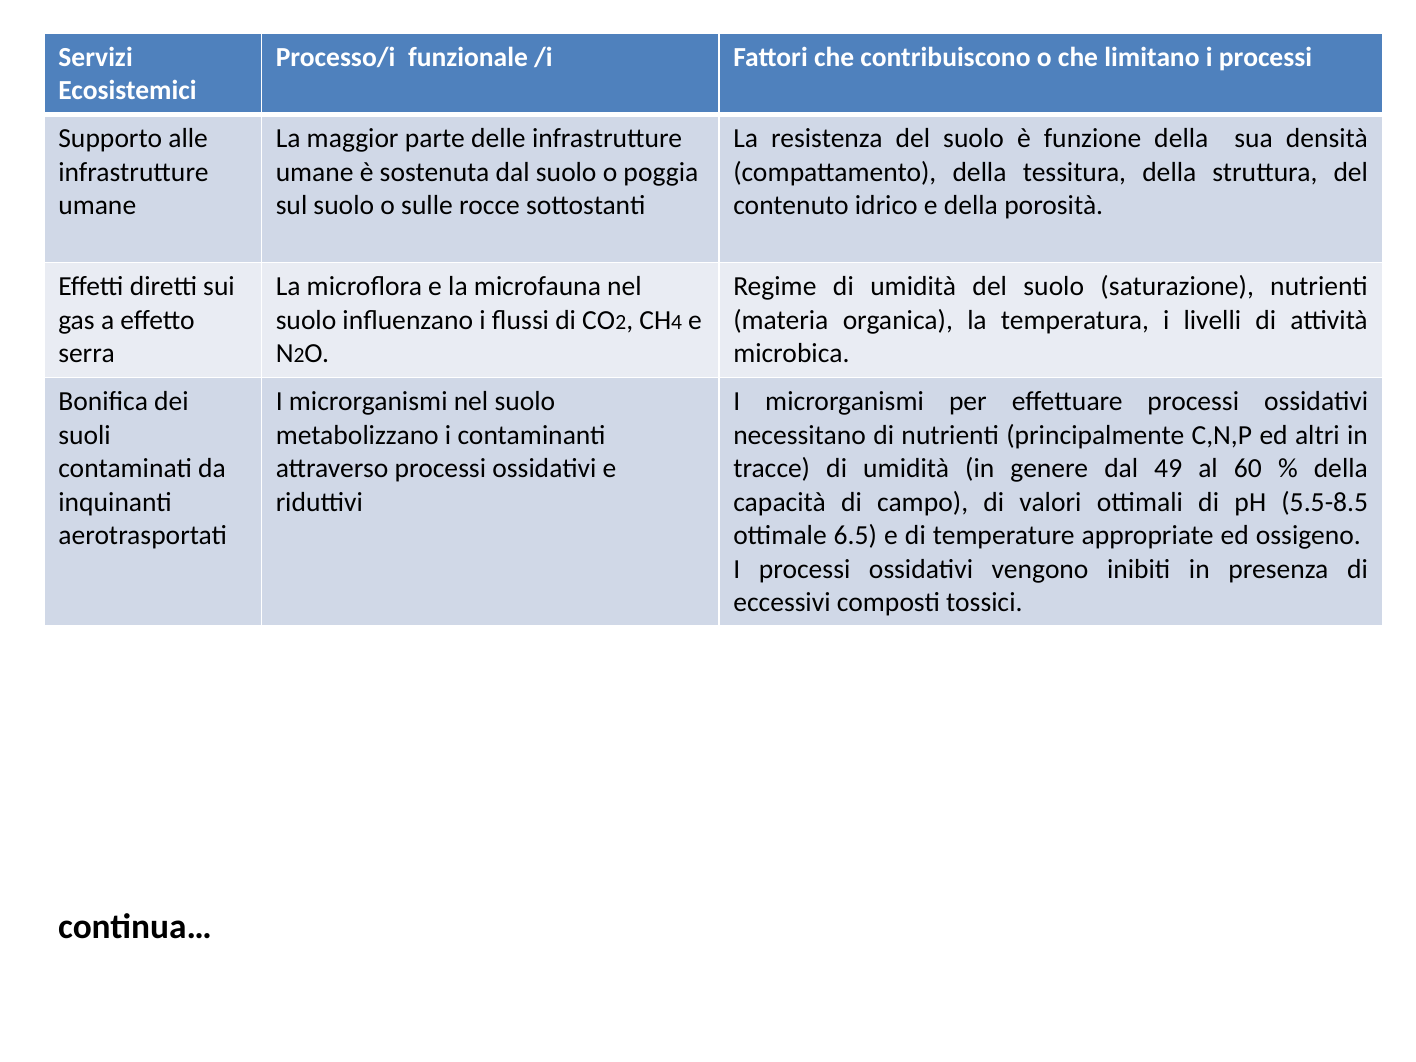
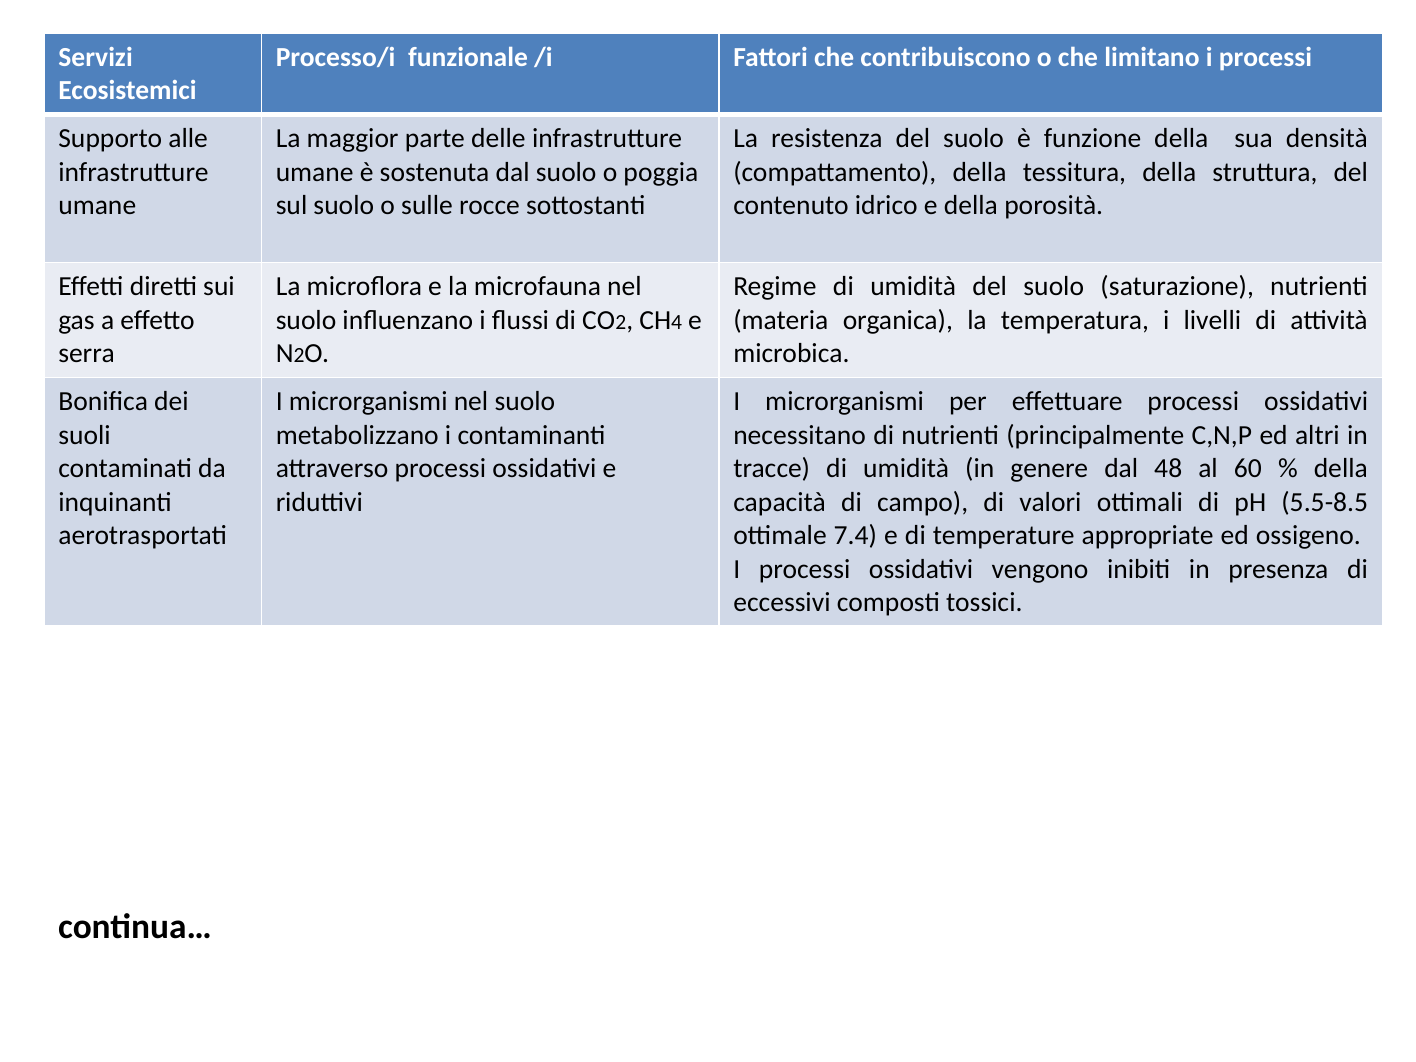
49: 49 -> 48 (1168, 469)
6.5: 6.5 -> 7.4 (855, 536)
